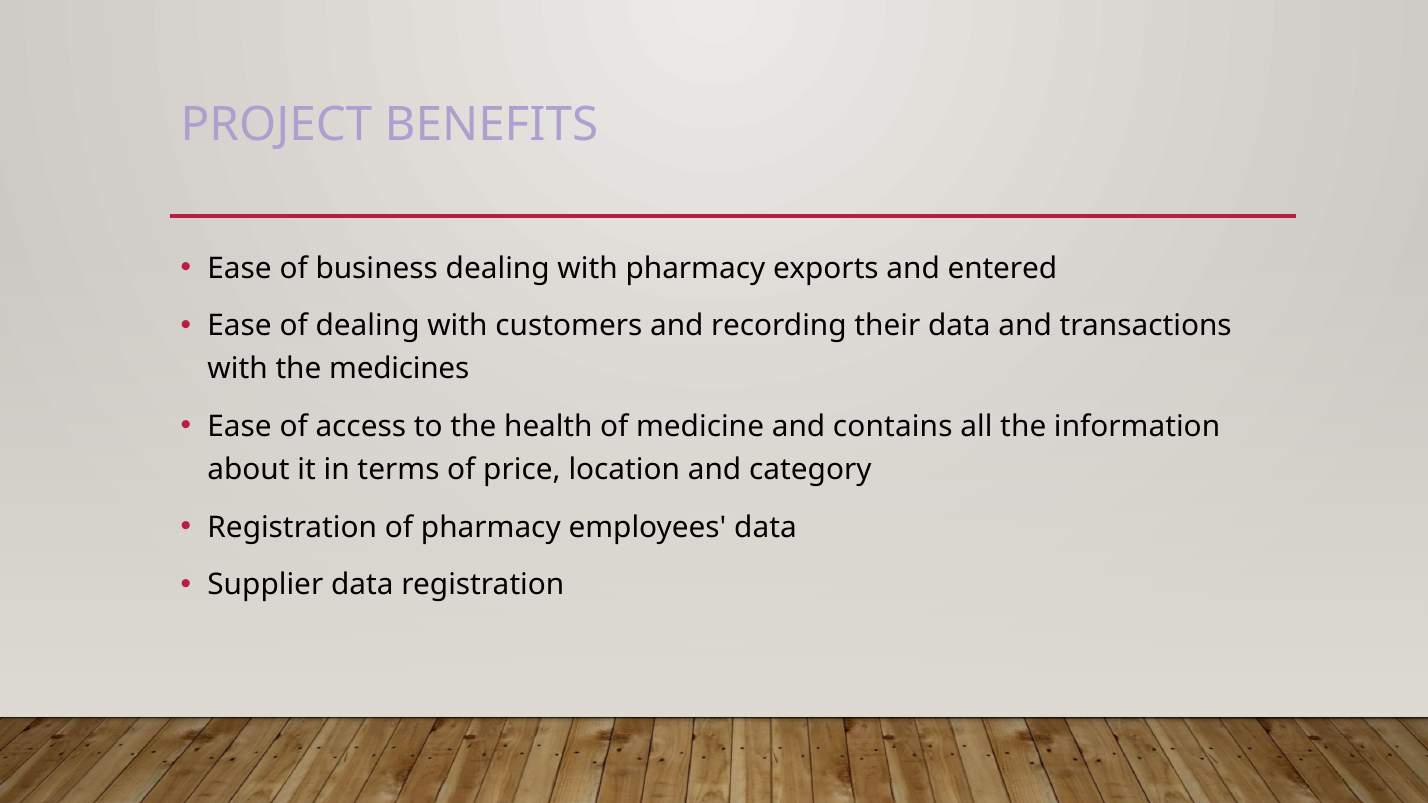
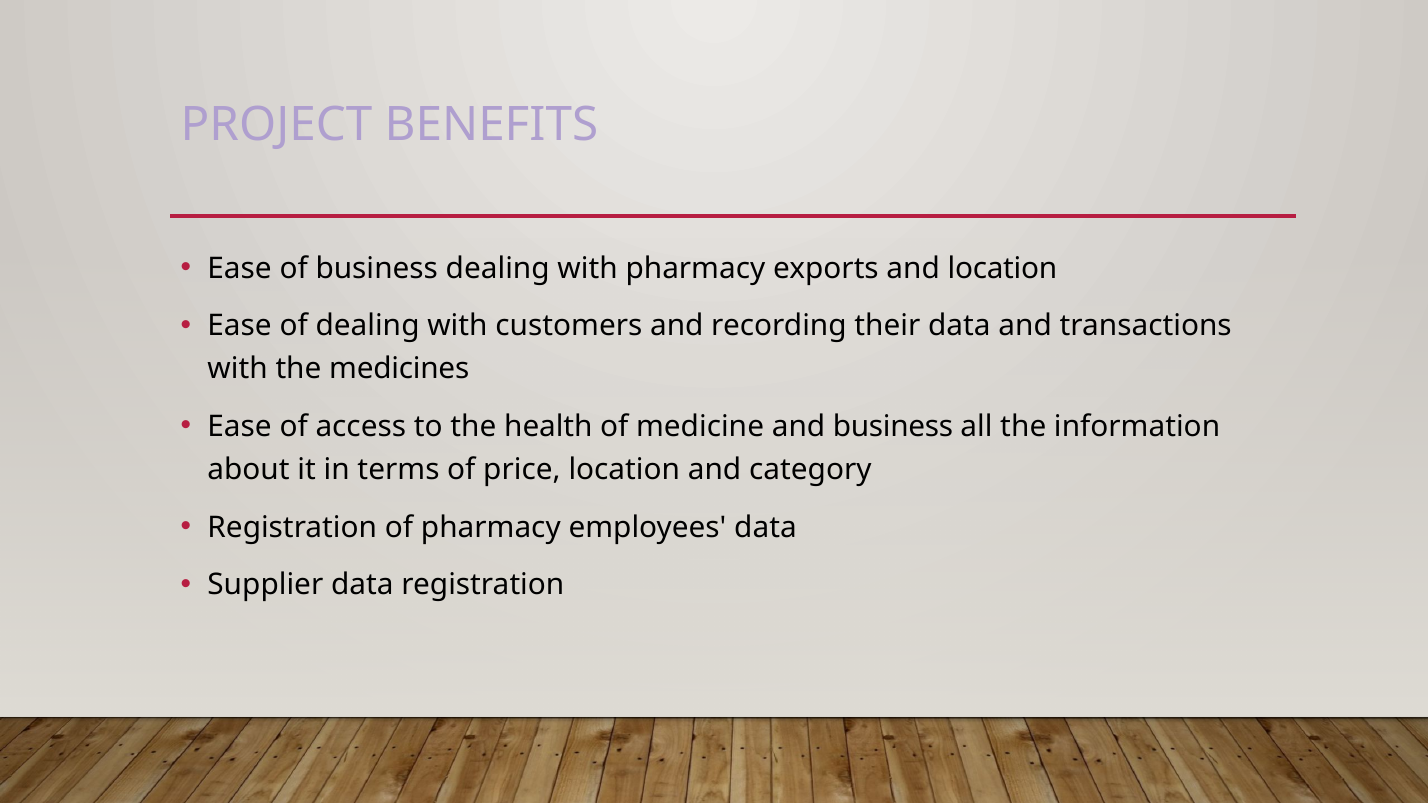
and entered: entered -> location (1002, 269)
and contains: contains -> business (893, 427)
